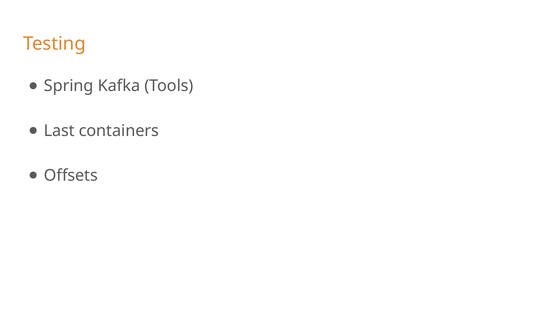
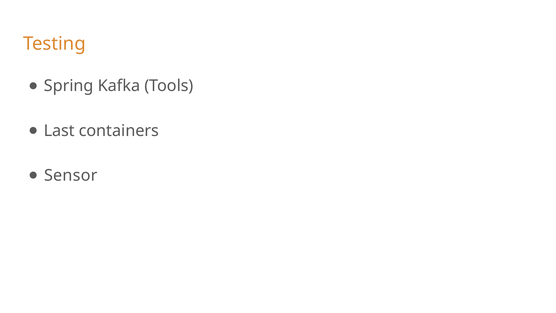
Offsets: Offsets -> Sensor (71, 175)
